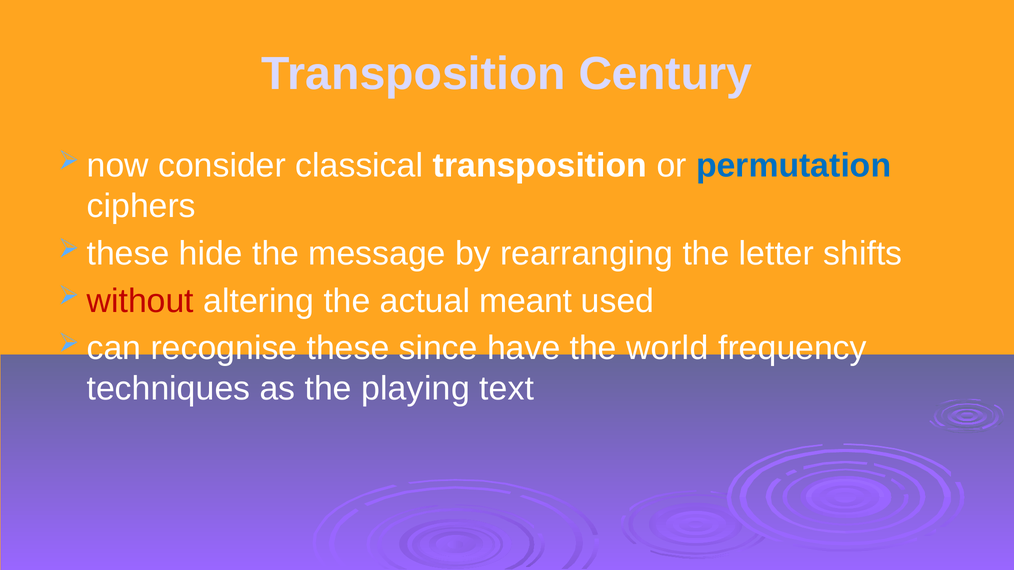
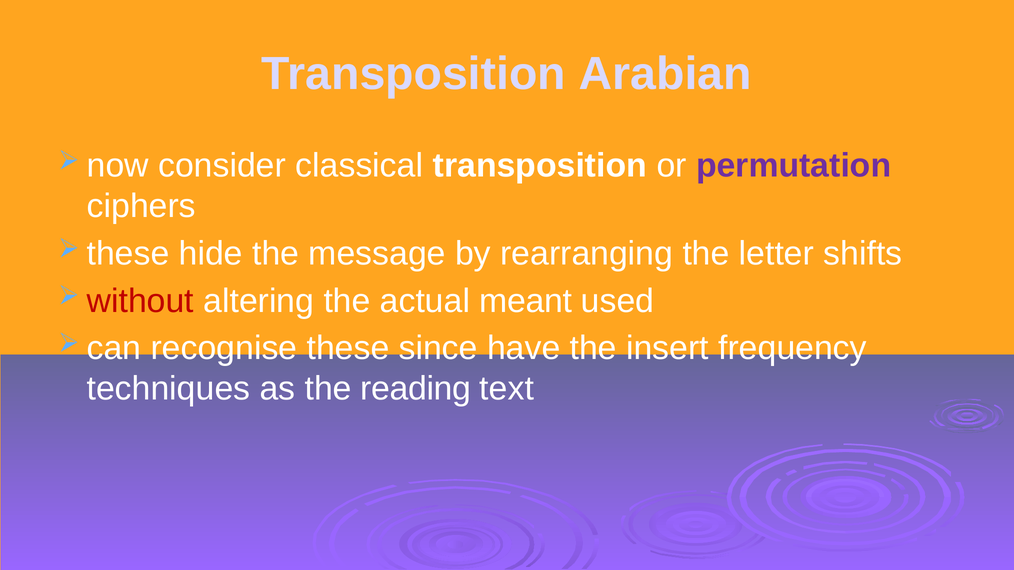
Century: Century -> Arabian (665, 74)
permutation colour: blue -> purple (794, 166)
world: world -> insert (667, 348)
playing: playing -> reading (416, 389)
